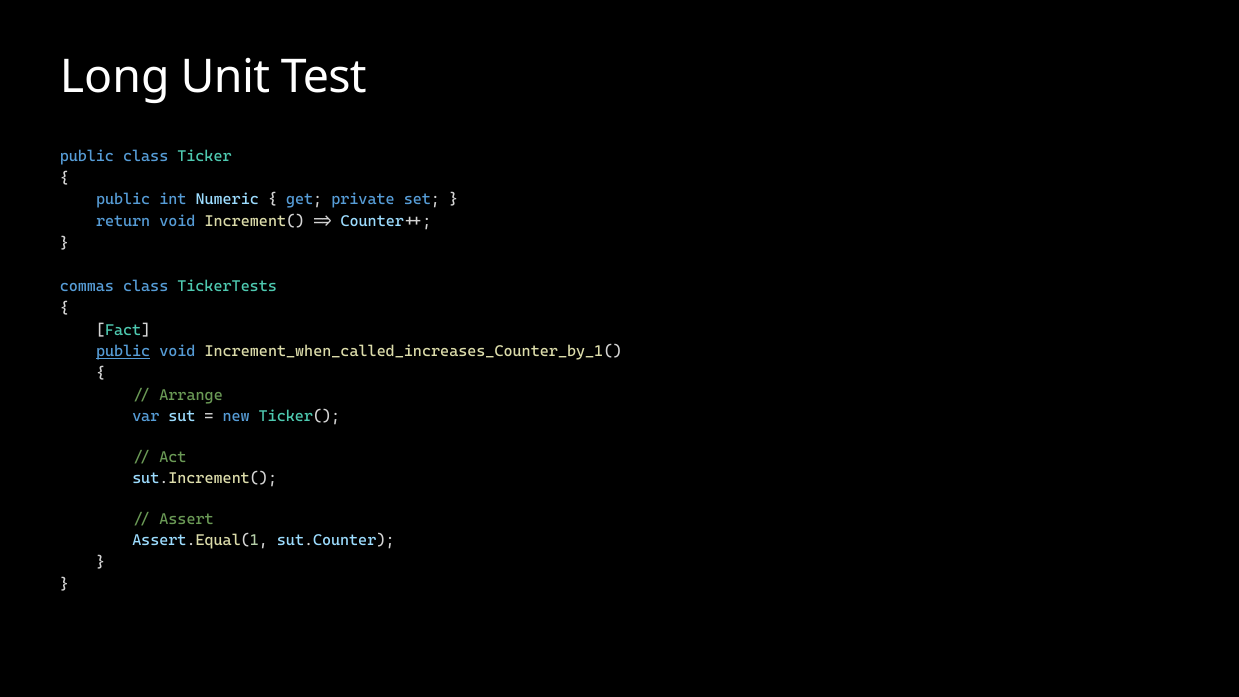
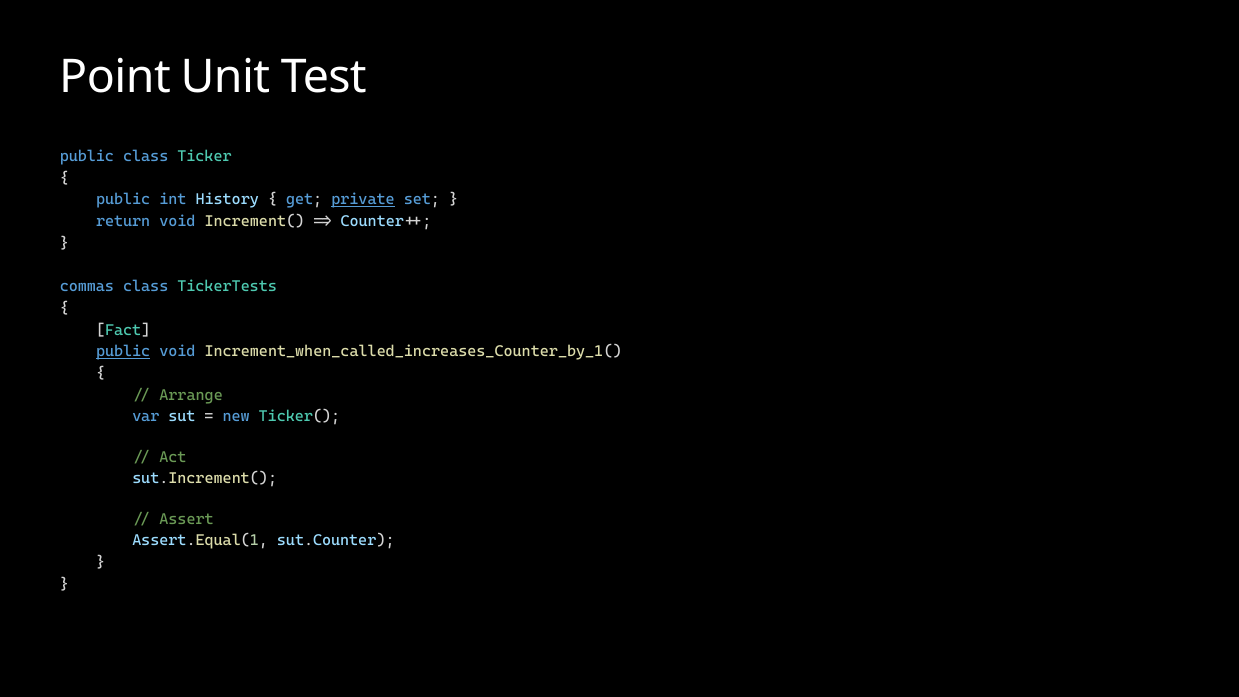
Long: Long -> Point (115, 78)
Numeric: Numeric -> History (227, 200)
private underline: none -> present (363, 200)
